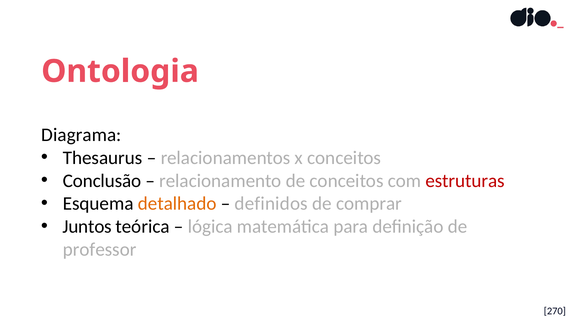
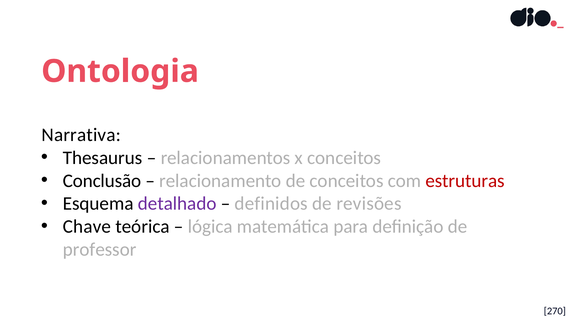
Diagrama: Diagrama -> Narrativa (81, 135)
detalhado colour: orange -> purple (177, 204)
comprar: comprar -> revisões (369, 204)
Juntos: Juntos -> Chave (87, 227)
